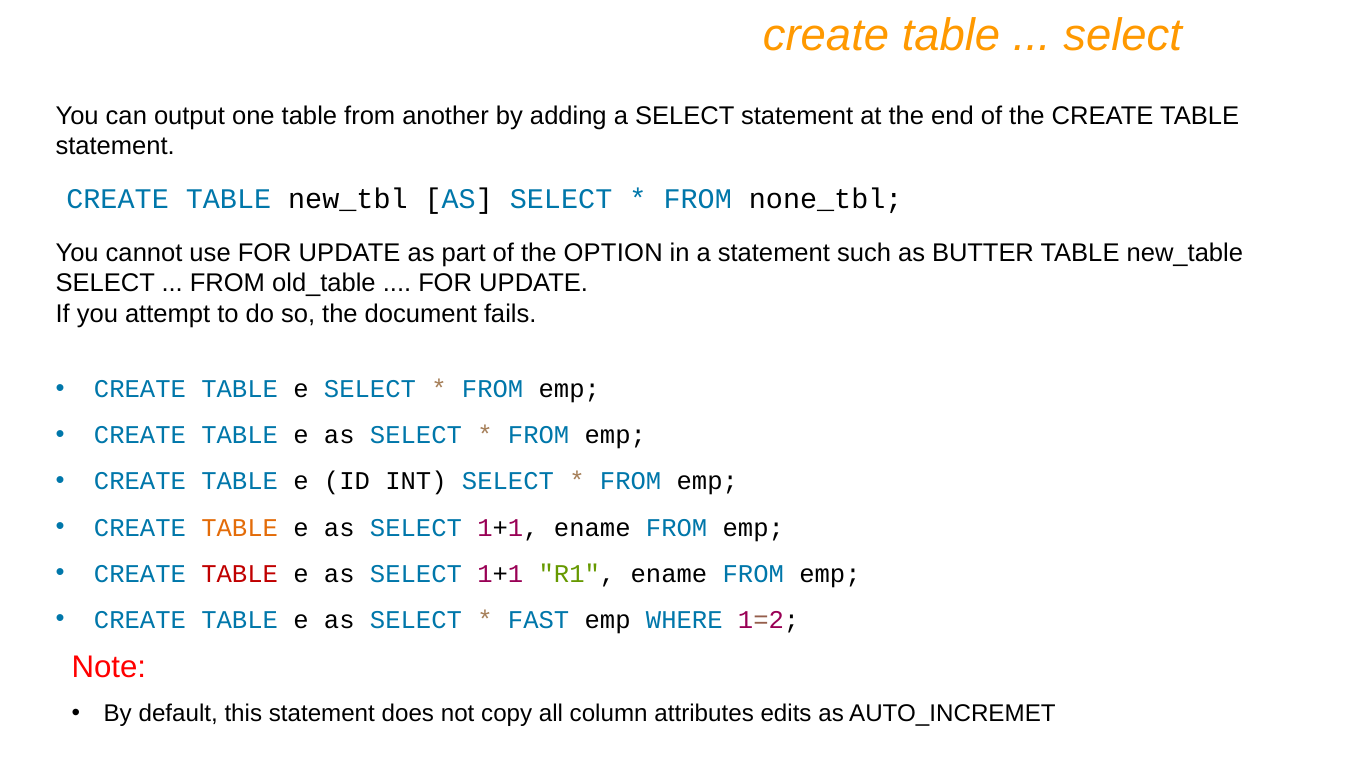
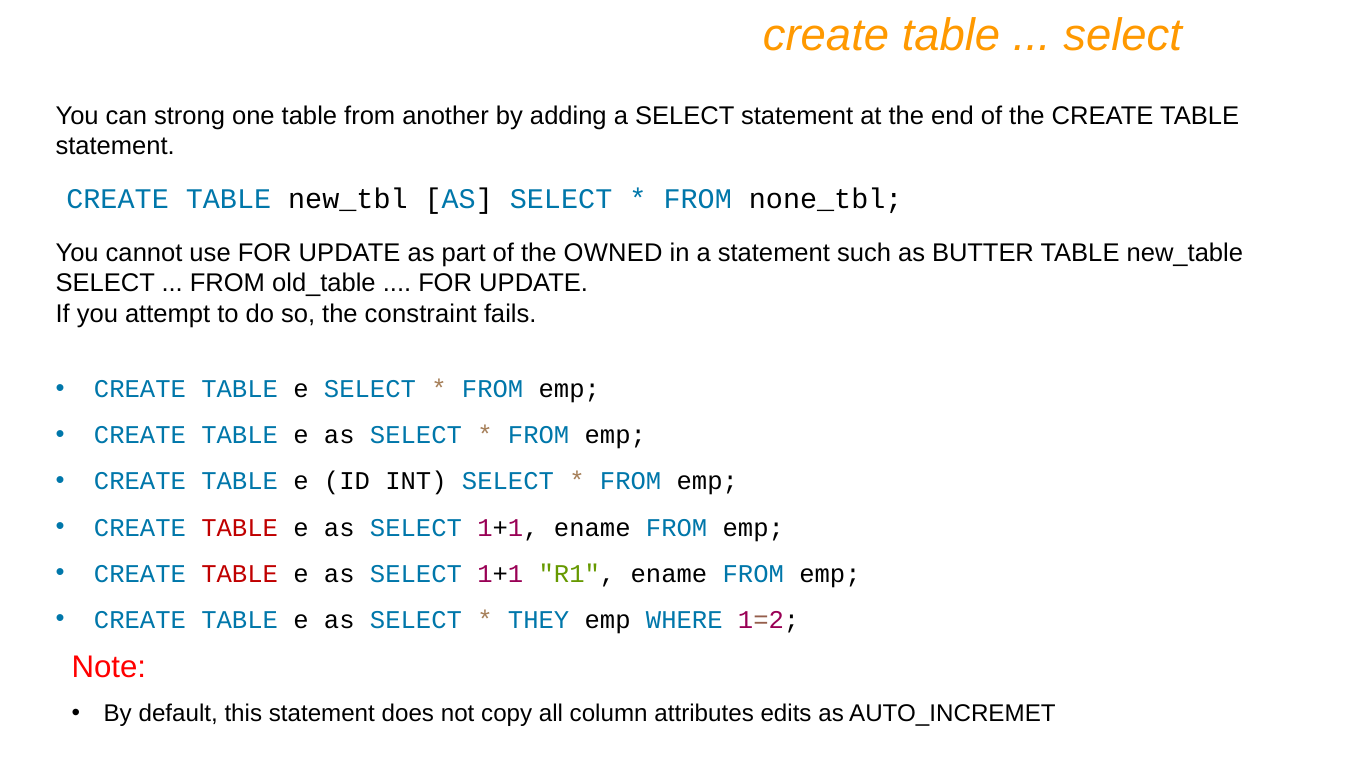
output: output -> strong (190, 116)
OPTION: OPTION -> OWNED (613, 253)
document: document -> constraint (421, 314)
TABLE colour: orange -> red (240, 527)
FAST: FAST -> THEY (539, 619)
